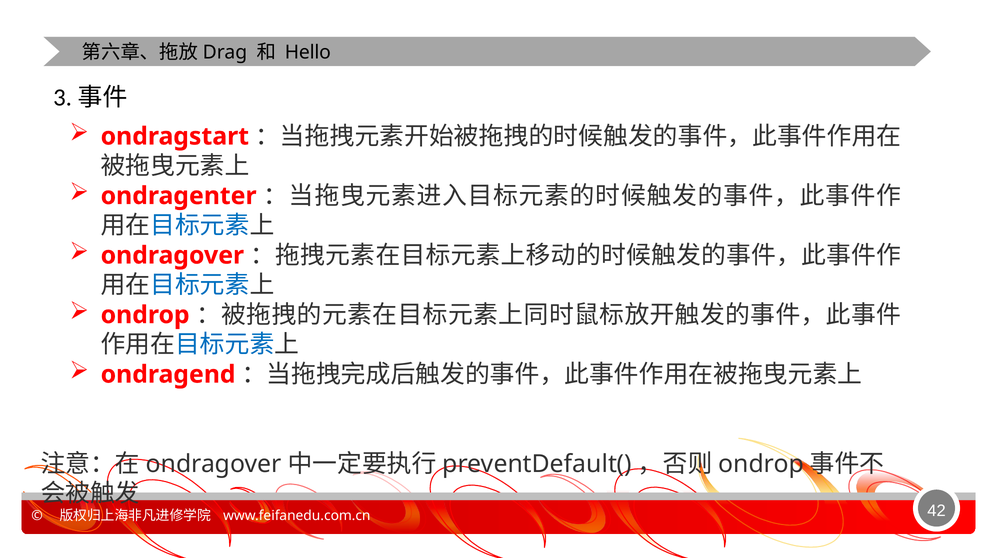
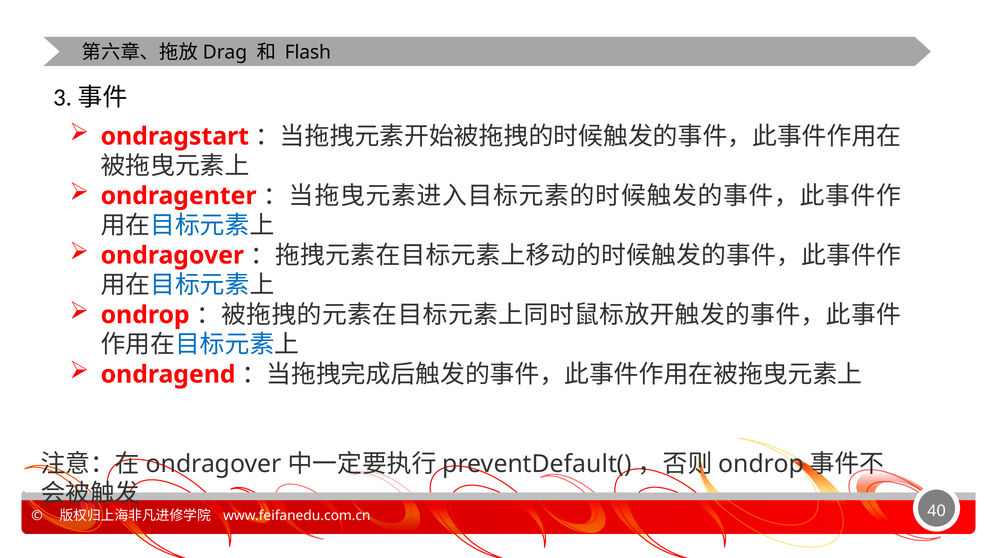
Hello: Hello -> Flash (308, 53)
42: 42 -> 40 (937, 512)
